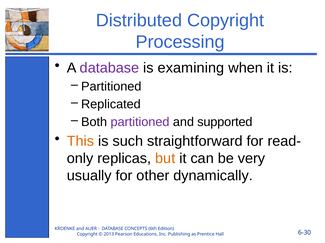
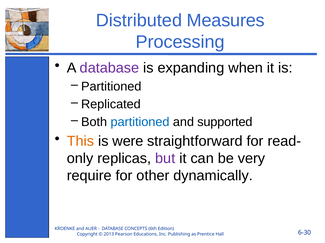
Distributed Copyright: Copyright -> Measures (226, 21)
examining: examining -> expanding (191, 68)
partitioned colour: purple -> blue (140, 122)
such: such -> were (128, 142)
but colour: orange -> purple (165, 159)
usually: usually -> require (89, 176)
